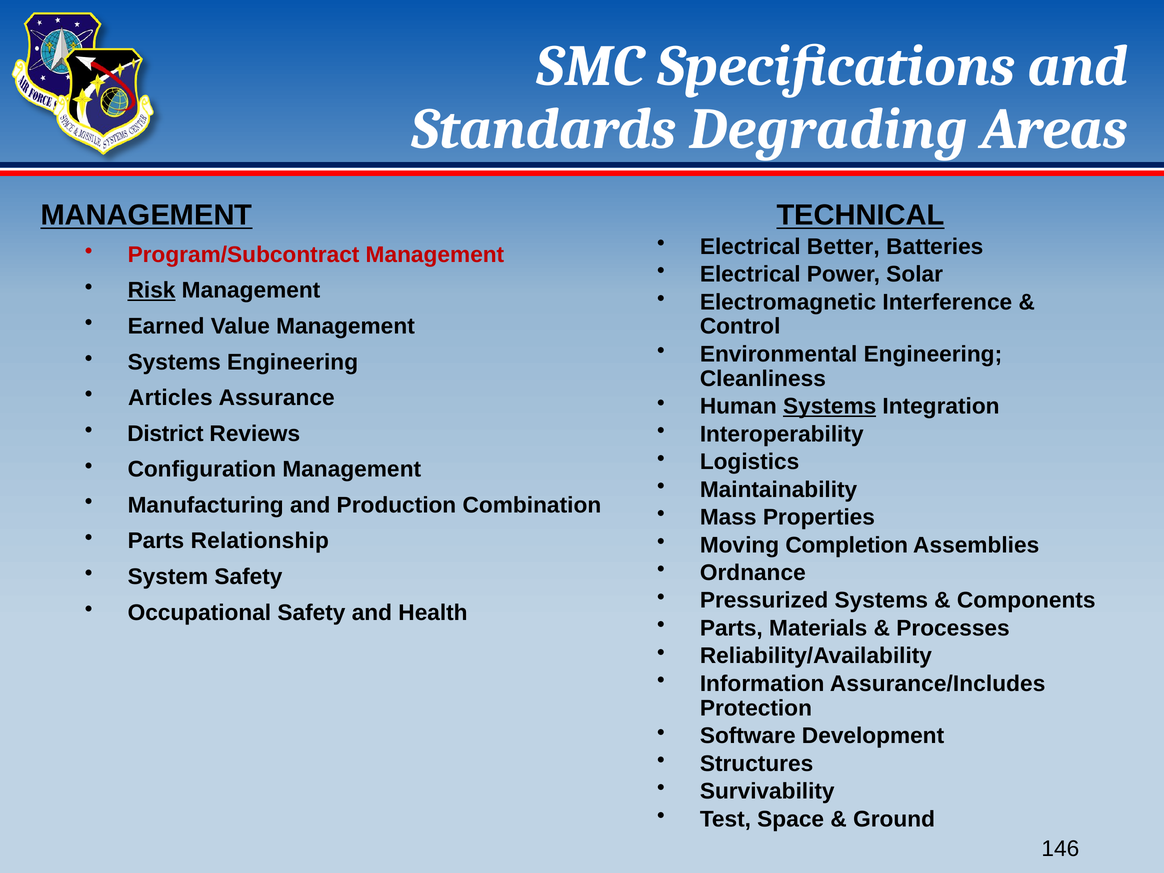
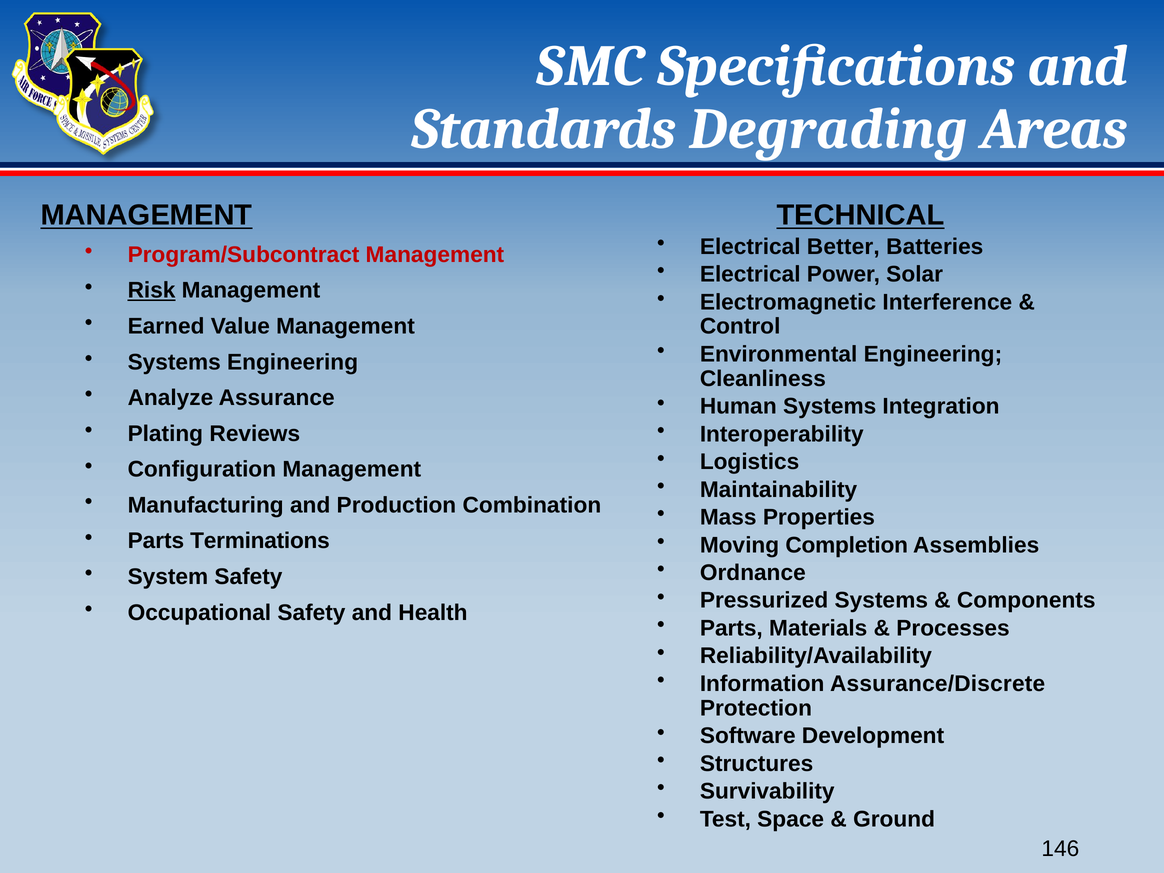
Articles: Articles -> Analyze (170, 398)
Systems underline: present -> none (830, 406)
District: District -> Plating (165, 434)
Relationship: Relationship -> Terminations (260, 541)
Assurance/Includes: Assurance/Includes -> Assurance/Discrete (938, 684)
